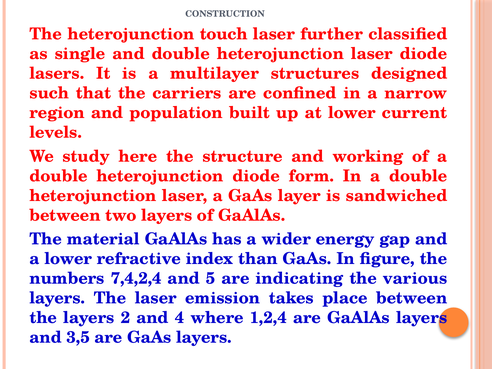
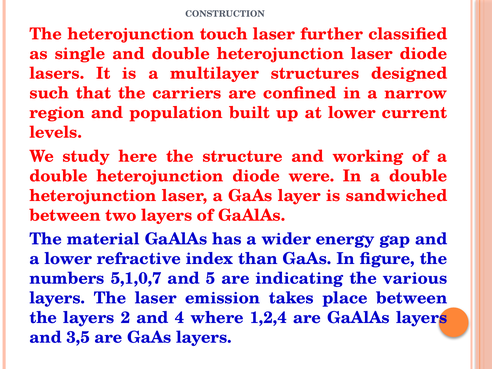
form: form -> were (311, 176)
7,4,2,4: 7,4,2,4 -> 5,1,0,7 (136, 278)
